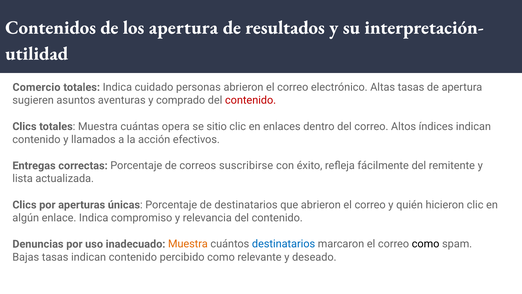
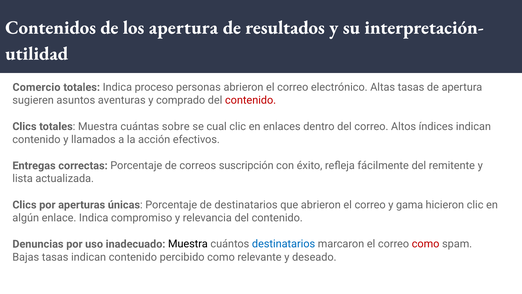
cuidado: cuidado -> proceso (154, 87)
opera: opera -> sobre (176, 126)
sitio: sitio -> cual (217, 126)
suscribirse: suscribirse -> suscripción (246, 165)
quién: quién -> gama (410, 205)
Muestra colour: orange -> black (188, 244)
como colour: black -> red (426, 244)
